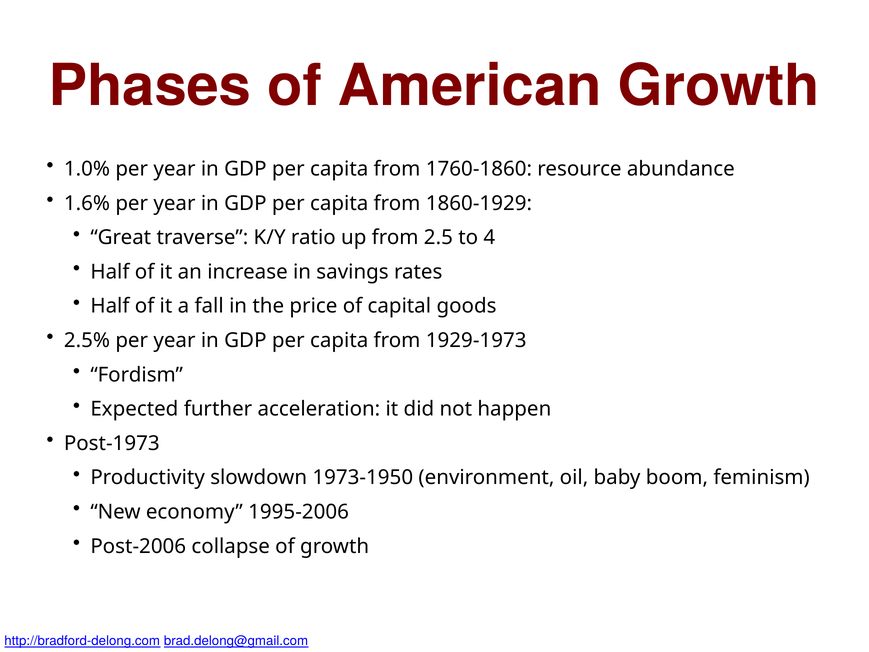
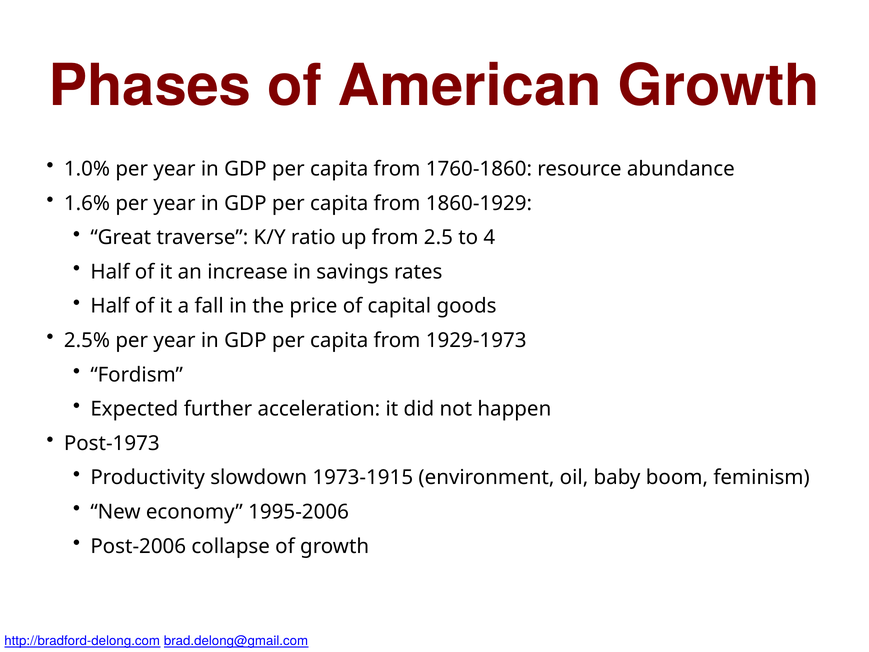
1973-1950: 1973-1950 -> 1973-1915 (363, 478)
